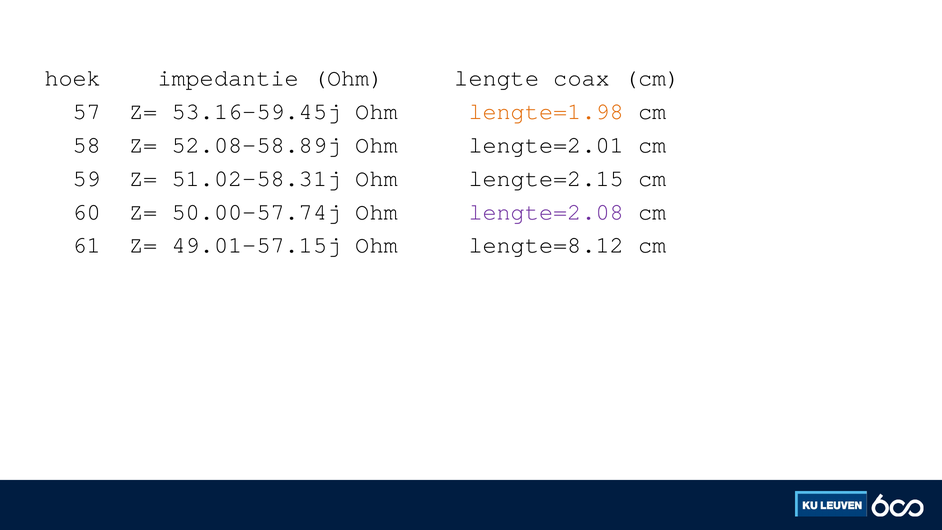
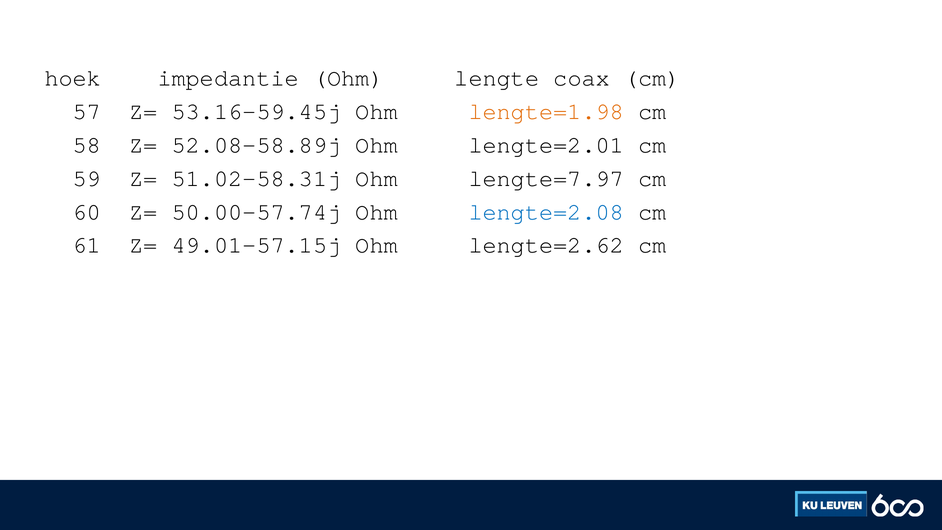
lengte=2.15: lengte=2.15 -> lengte=7.97 (546, 178)
lengte=2.08 colour: purple -> blue (546, 212)
lengte=8.12: lengte=8.12 -> lengte=2.62 (546, 245)
